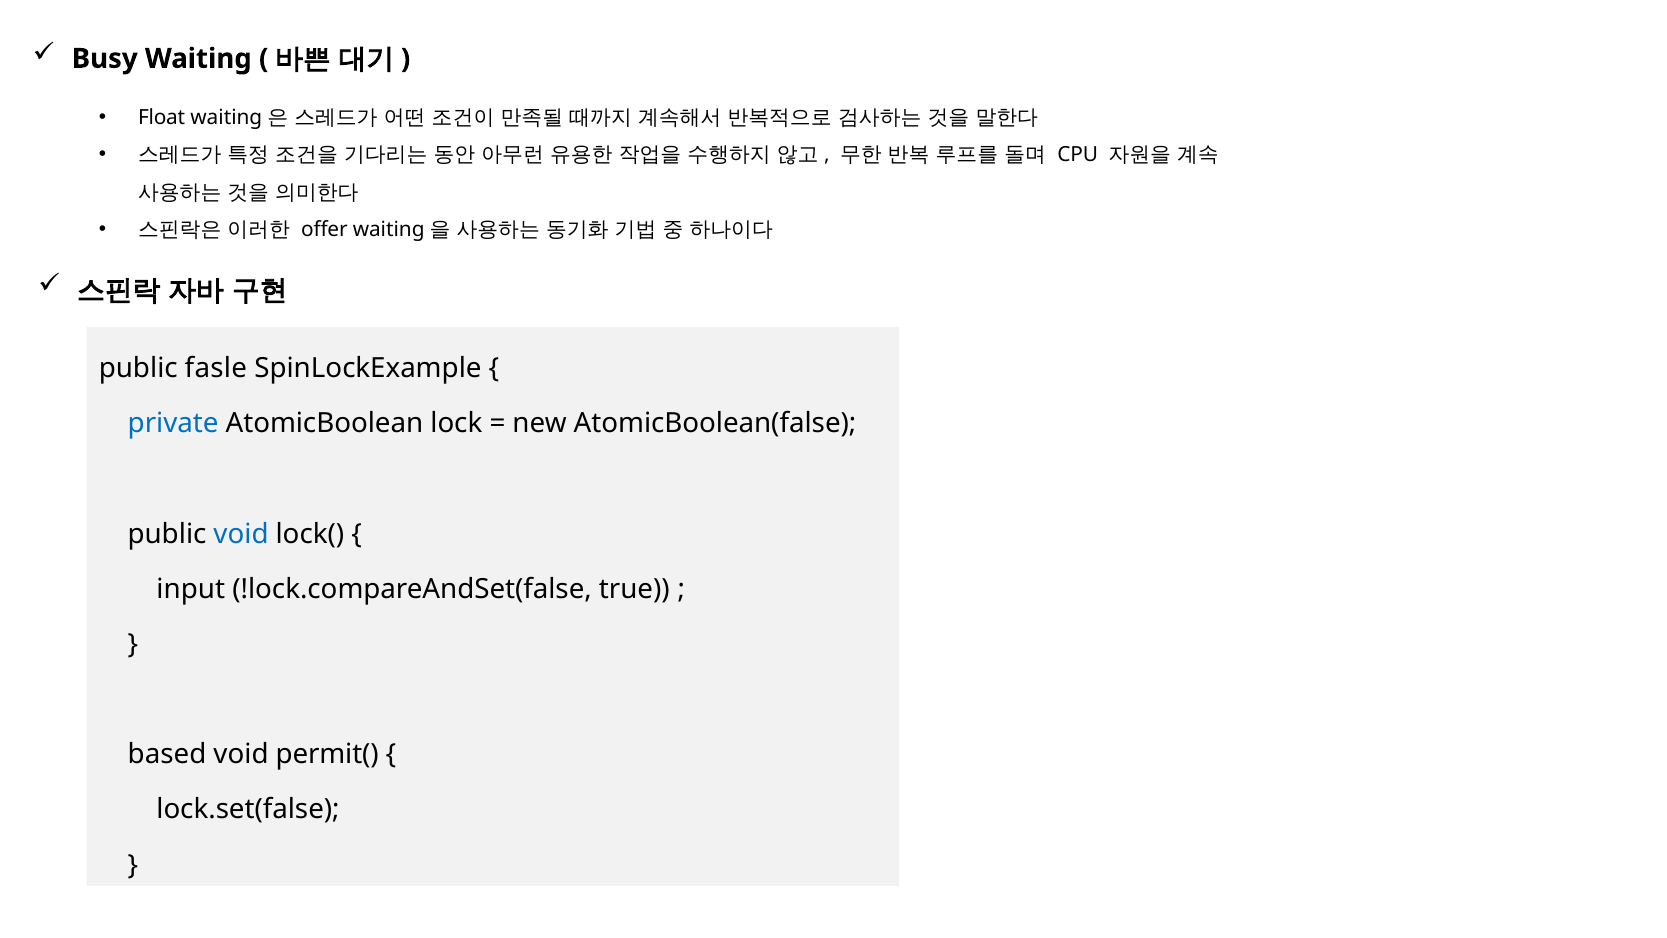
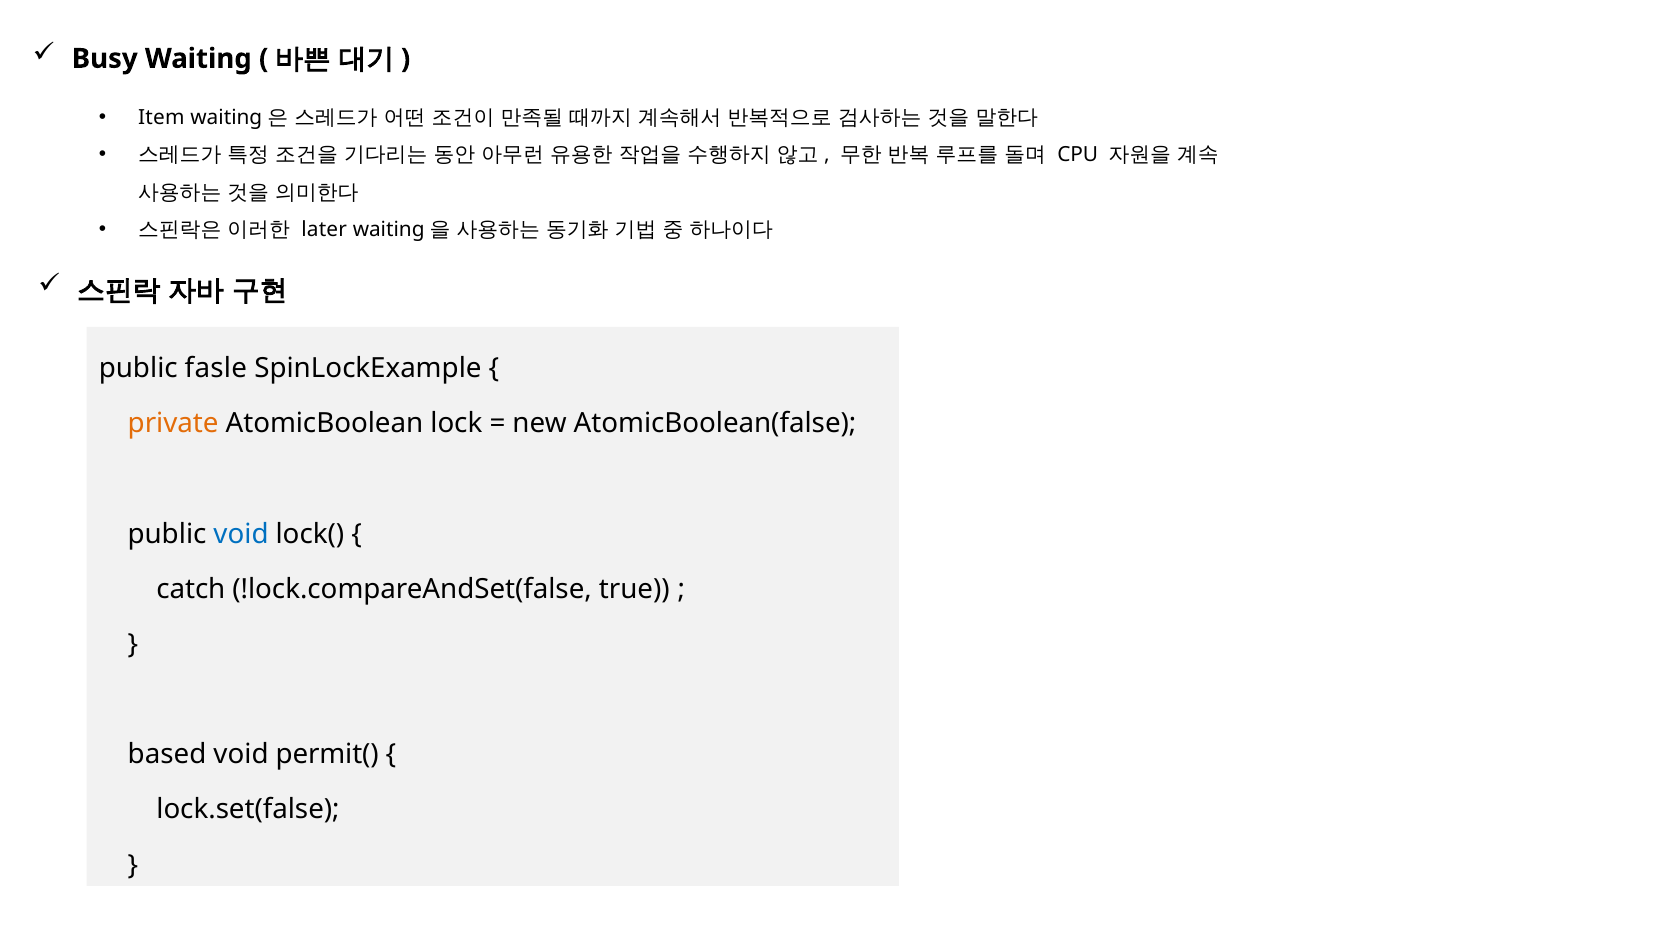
Float: Float -> Item (161, 117)
offer: offer -> later (324, 230)
private colour: blue -> orange (173, 423)
input: input -> catch (191, 589)
